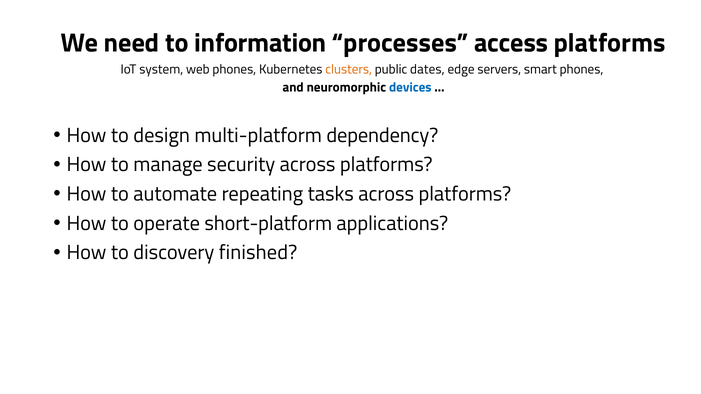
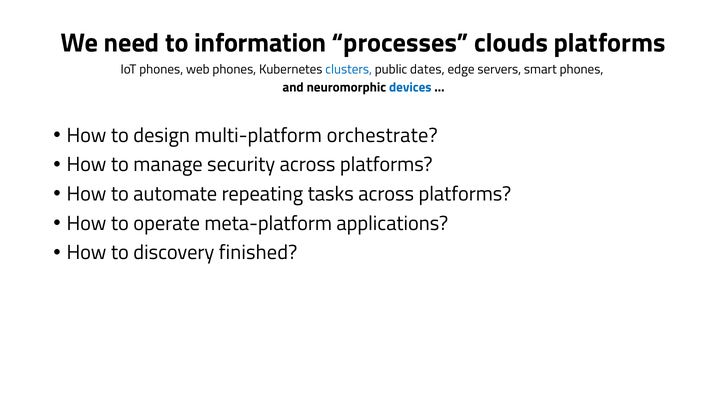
access: access -> clouds (511, 43)
IoT system: system -> phones (161, 70)
clusters colour: orange -> blue (349, 70)
dependency: dependency -> orchestrate (382, 135)
short-platform: short-platform -> meta-platform (268, 223)
